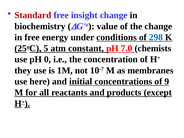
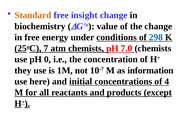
Standard colour: red -> orange (33, 15)
5: 5 -> 7 (46, 48)
atm constant: constant -> chemists (86, 48)
membranes: membranes -> information (151, 70)
9: 9 -> 4 (167, 81)
